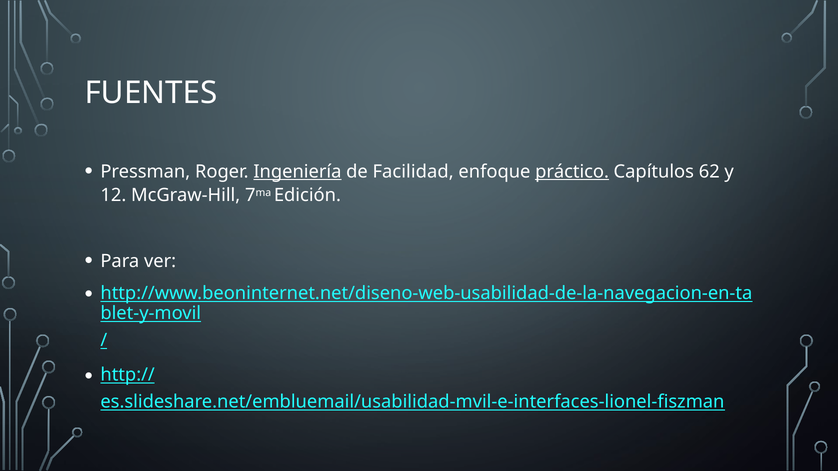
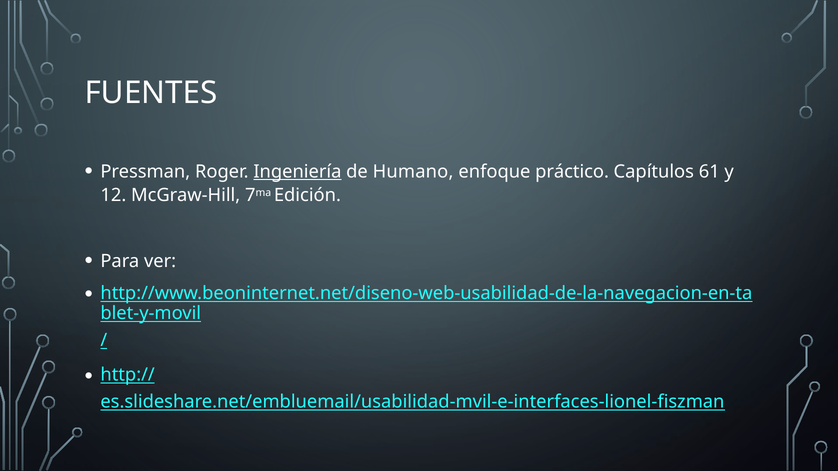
Facilidad: Facilidad -> Humano (413, 172)
práctico underline: present -> none (572, 172)
62: 62 -> 61 (709, 172)
